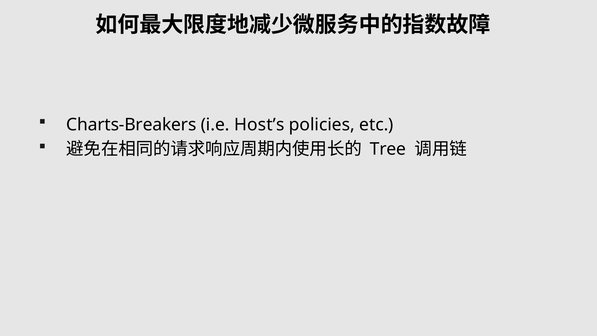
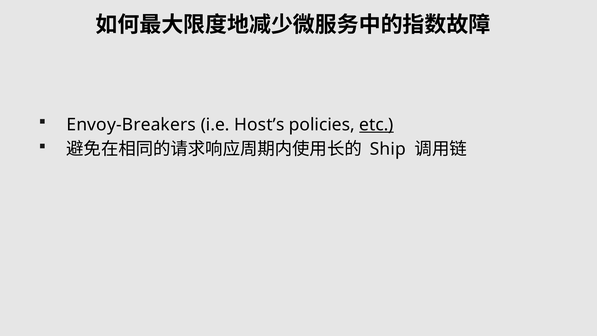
Charts-Breakers: Charts-Breakers -> Envoy-Breakers (131, 125)
etc underline: none -> present (376, 125)
Tree: Tree -> Ship (388, 149)
